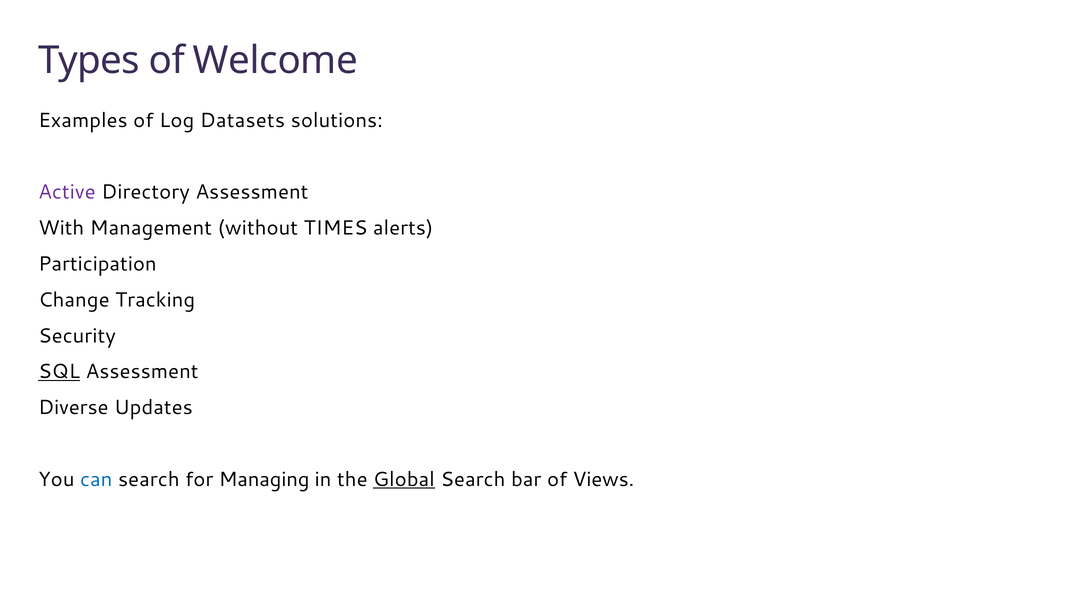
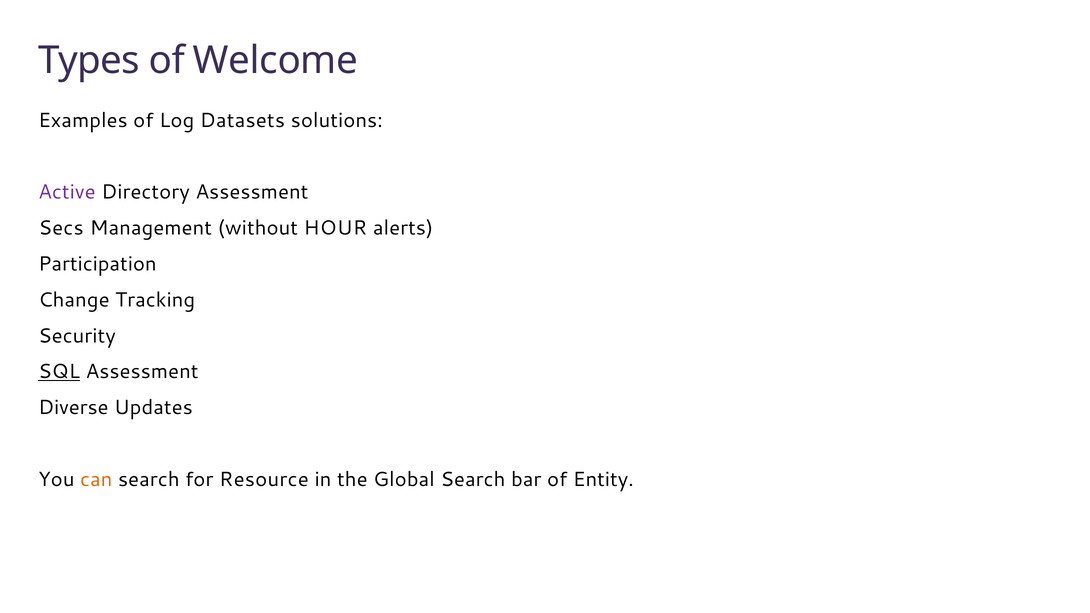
With: With -> Secs (61, 228)
TIMES: TIMES -> HOUR (335, 228)
can colour: blue -> orange (96, 479)
Managing: Managing -> Resource (264, 479)
Global underline: present -> none (404, 479)
Views: Views -> Entity (603, 479)
